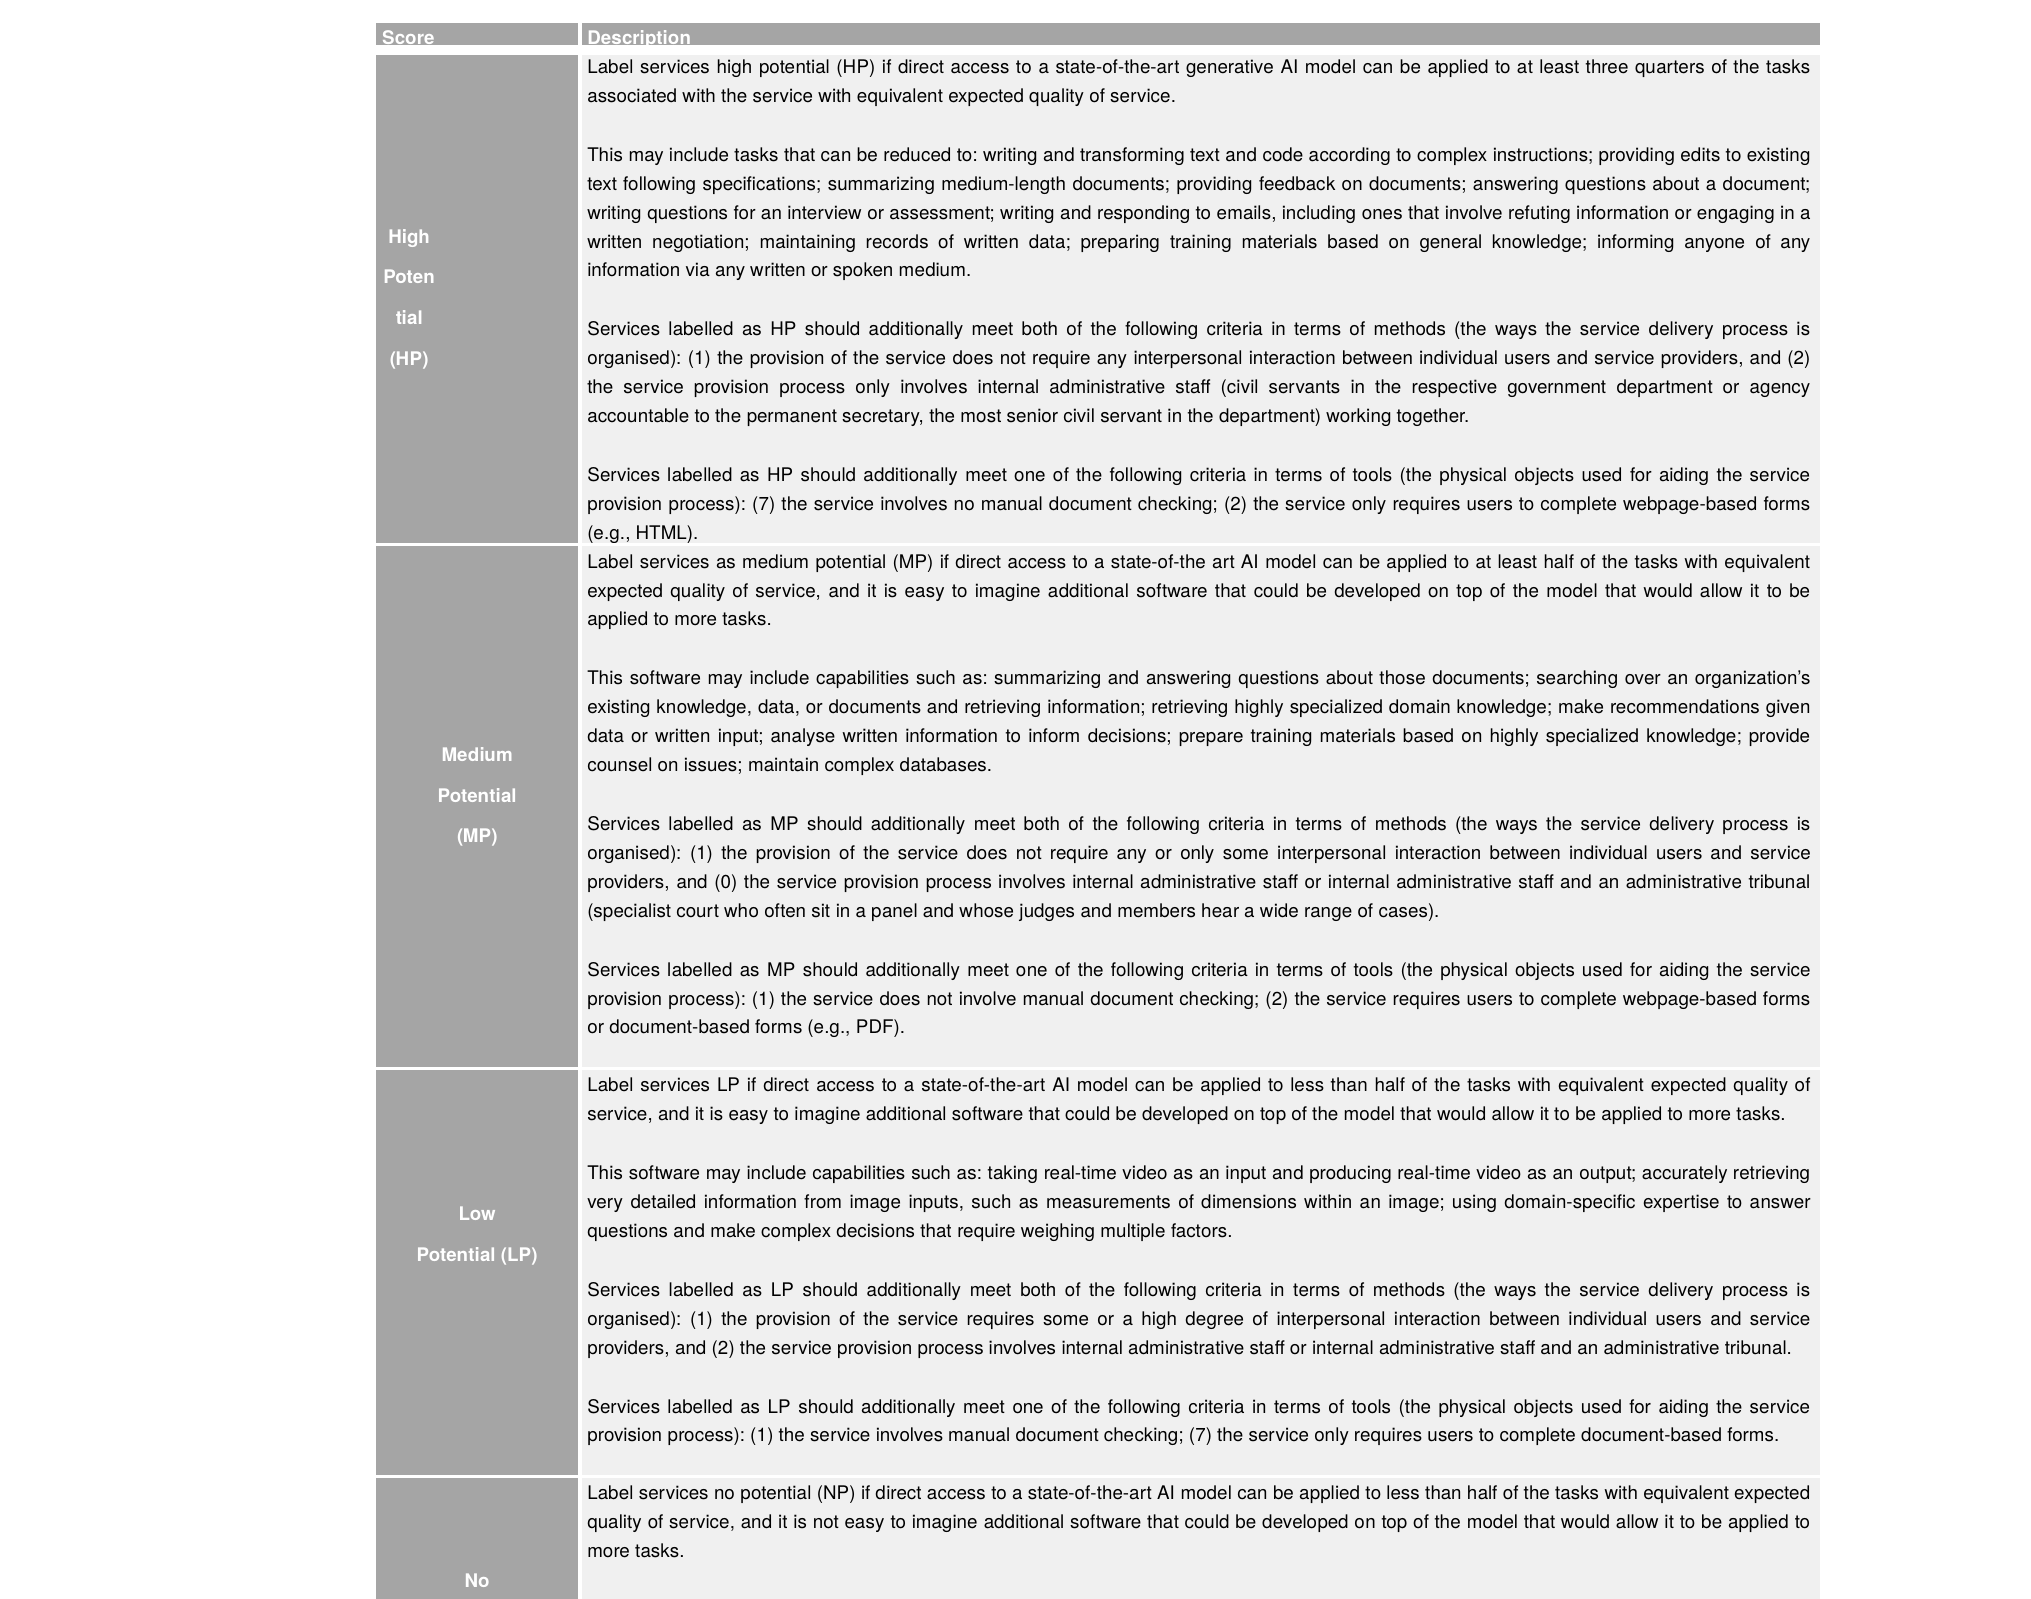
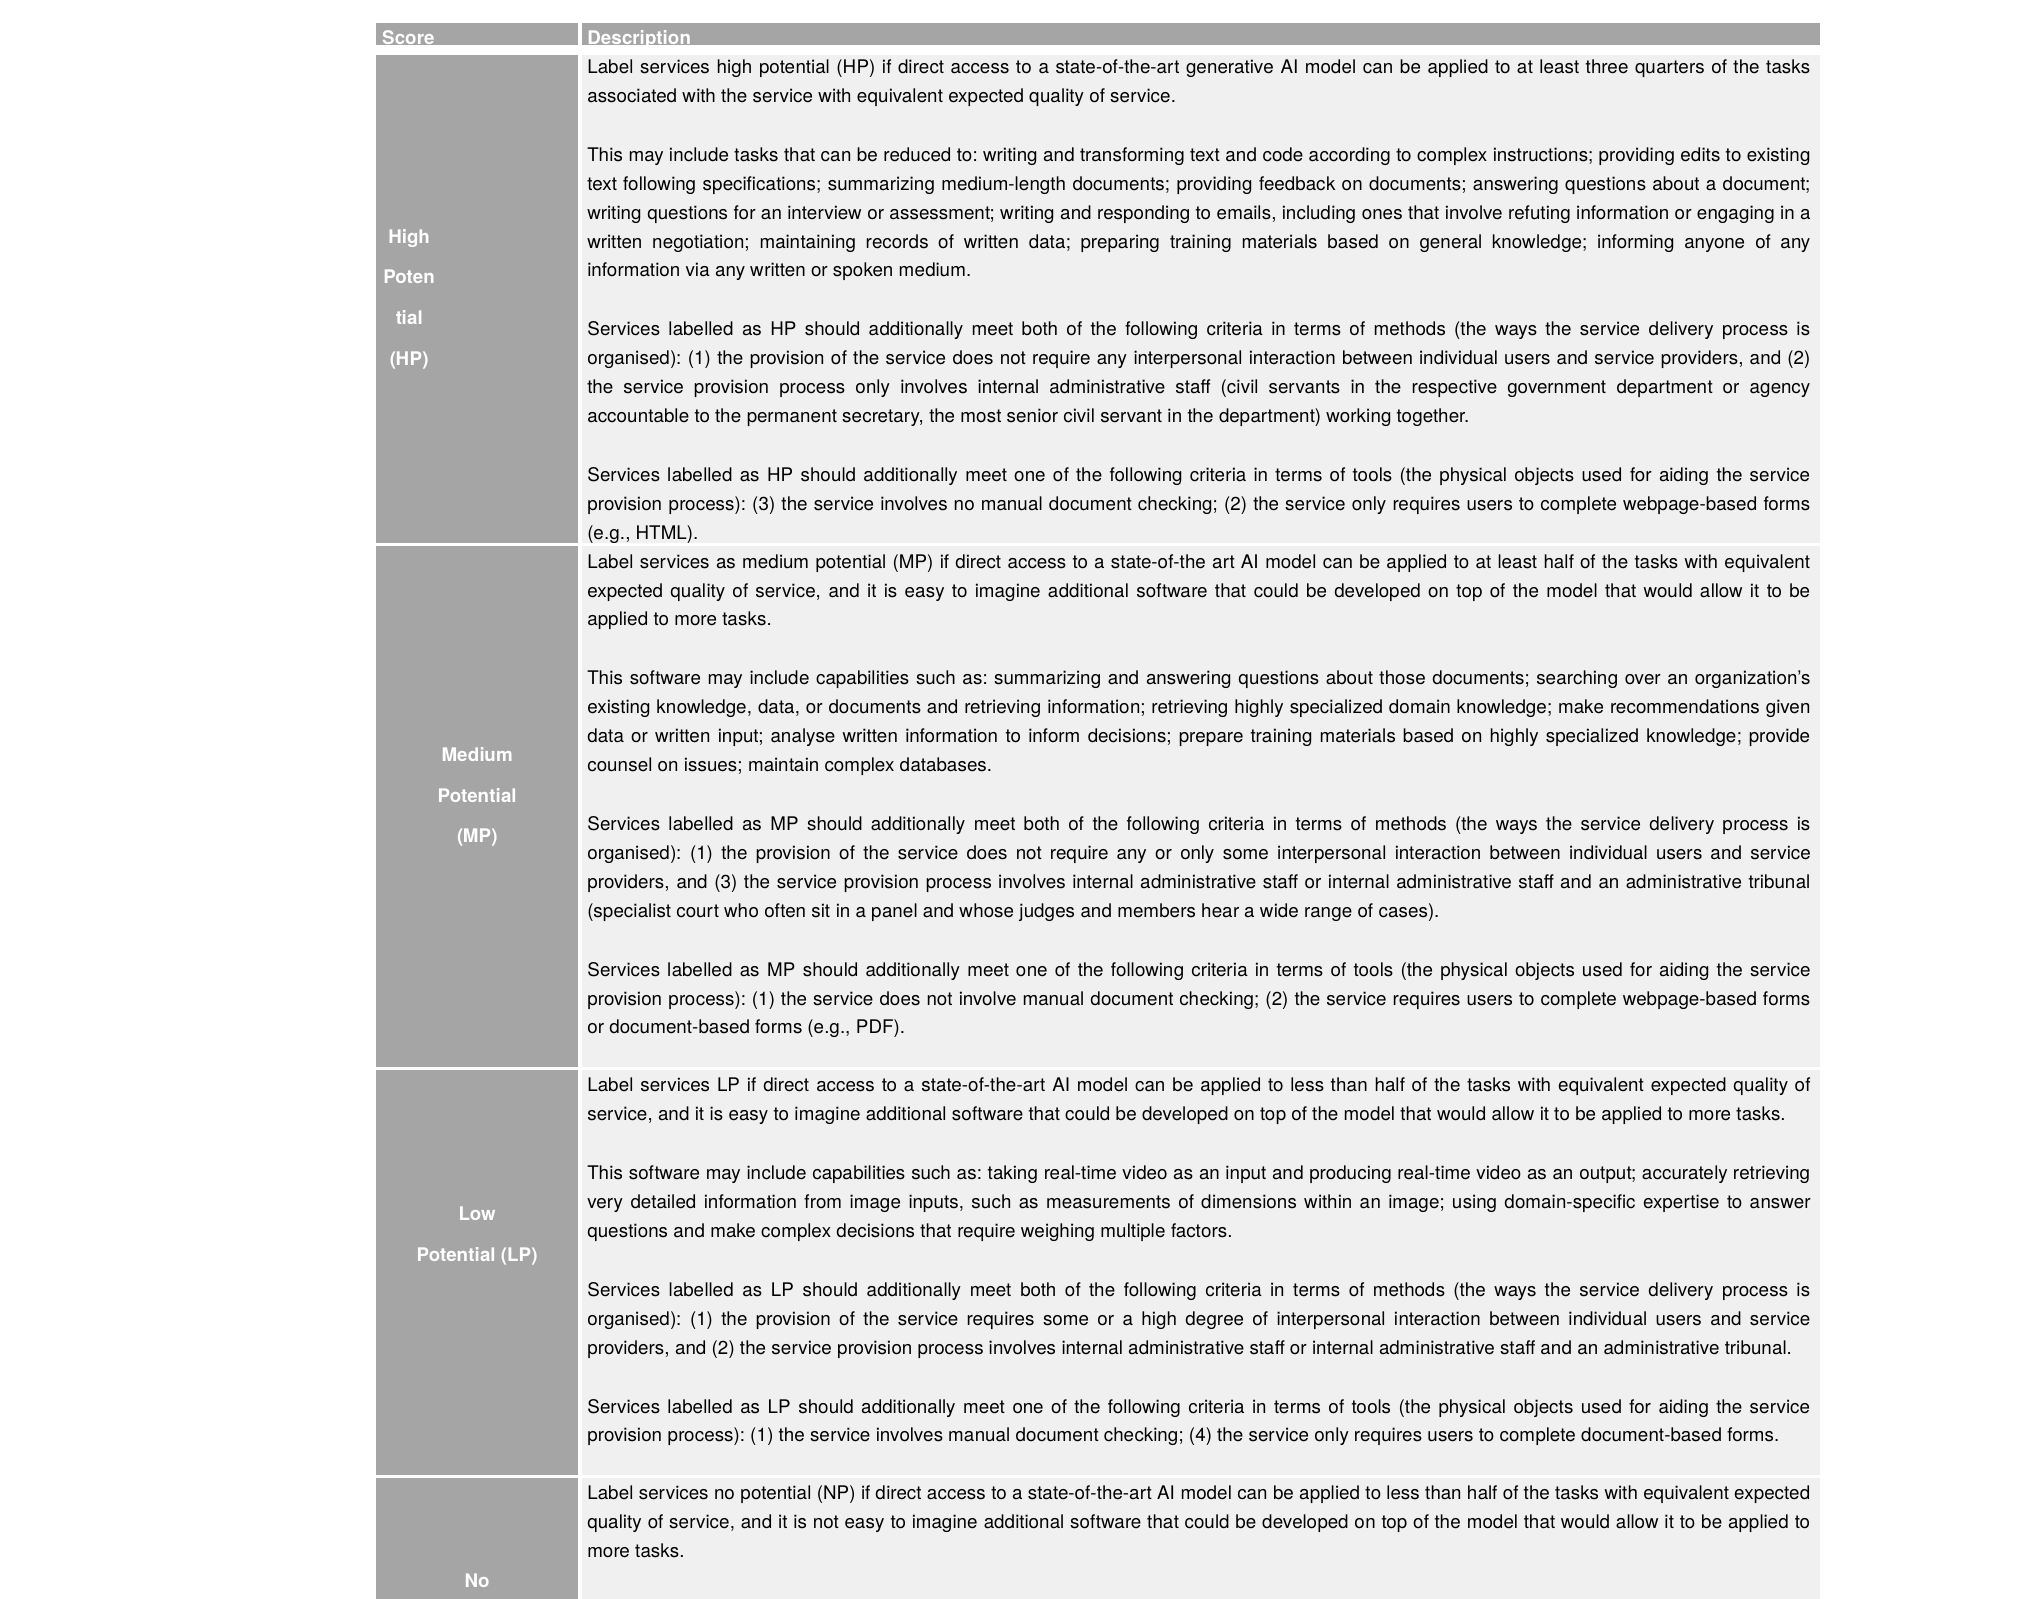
process 7: 7 -> 3 (764, 504)
and 0: 0 -> 3 (726, 882)
checking 7: 7 -> 4 (1200, 1436)
